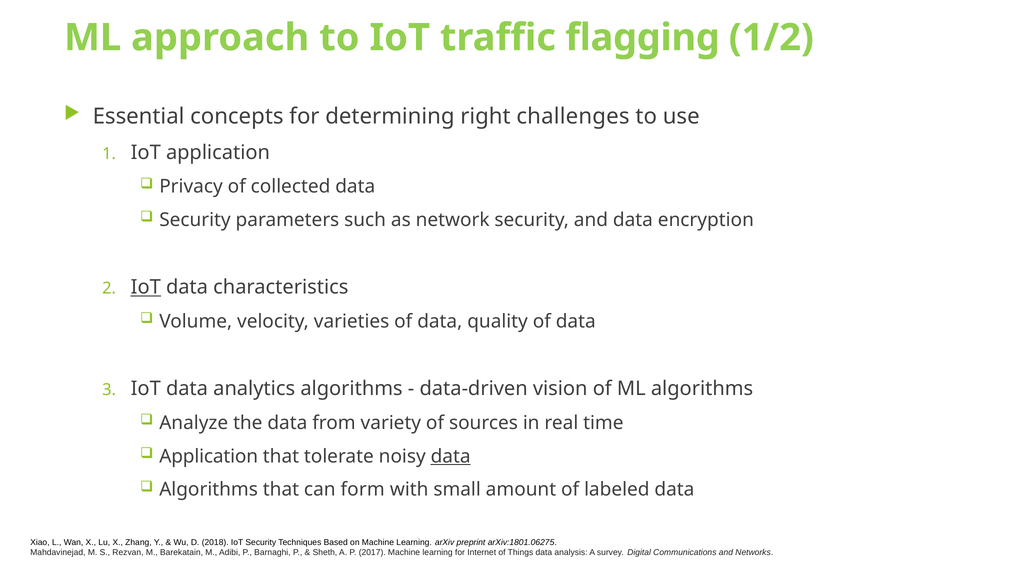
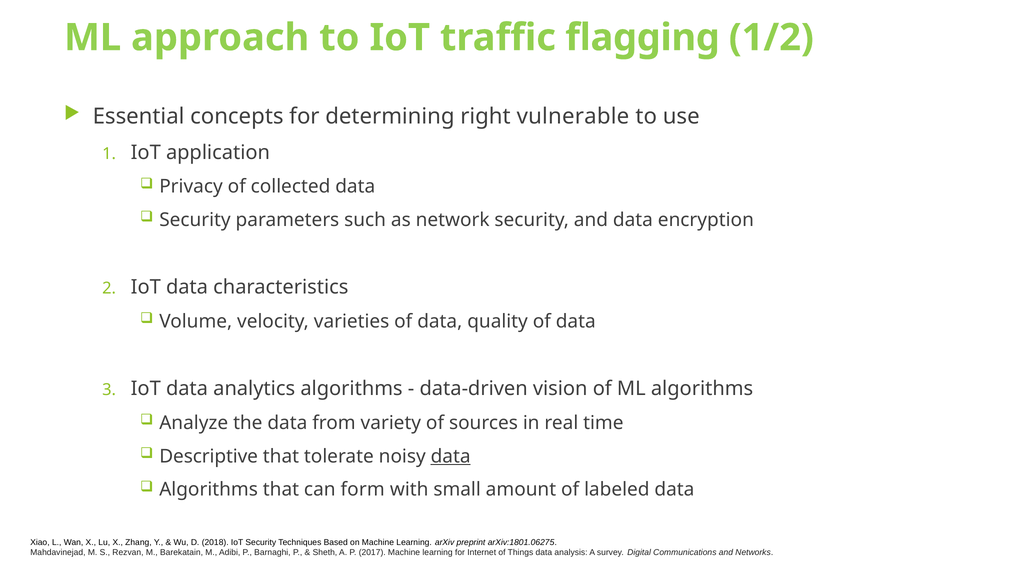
challenges: challenges -> vulnerable (573, 117)
IoT underline: present -> none (146, 288)
Application: Application -> Descriptive (209, 457)
